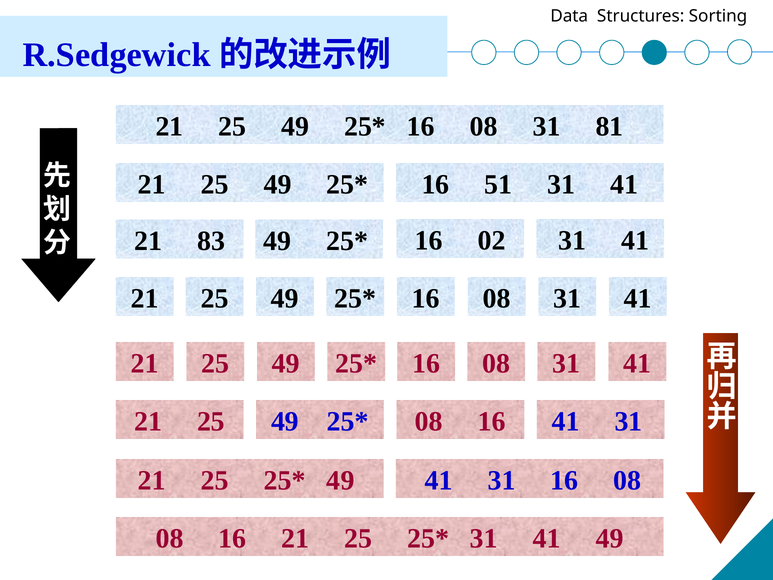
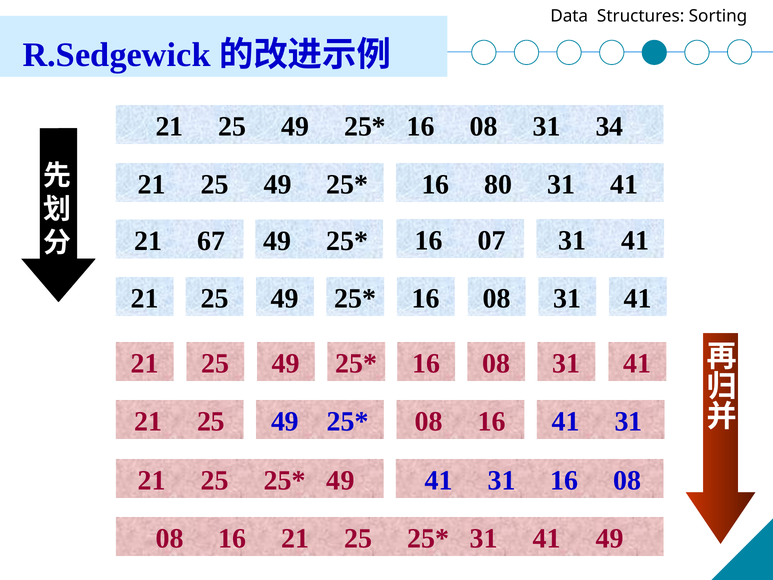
81: 81 -> 34 (609, 126)
51: 51 -> 80 (498, 184)
83: 83 -> 67 (211, 241)
02: 02 -> 07 (492, 241)
